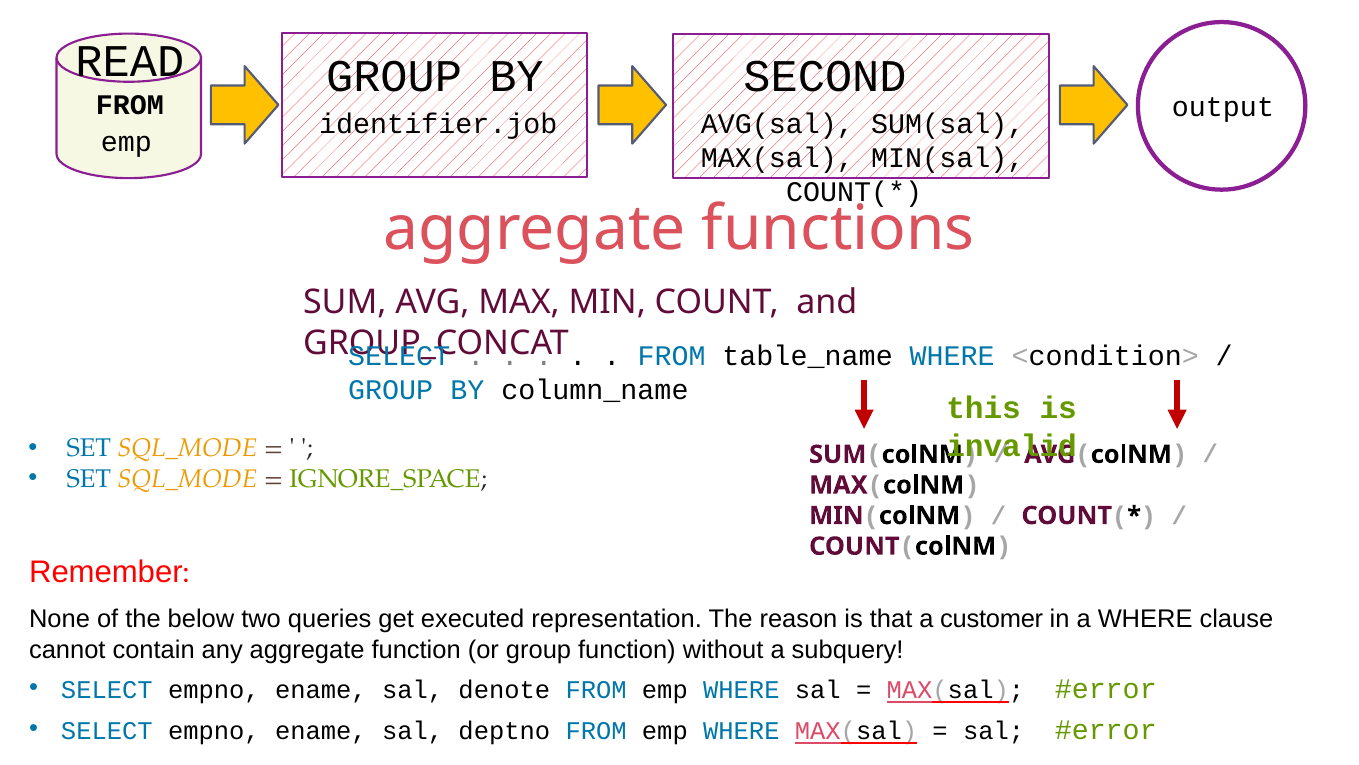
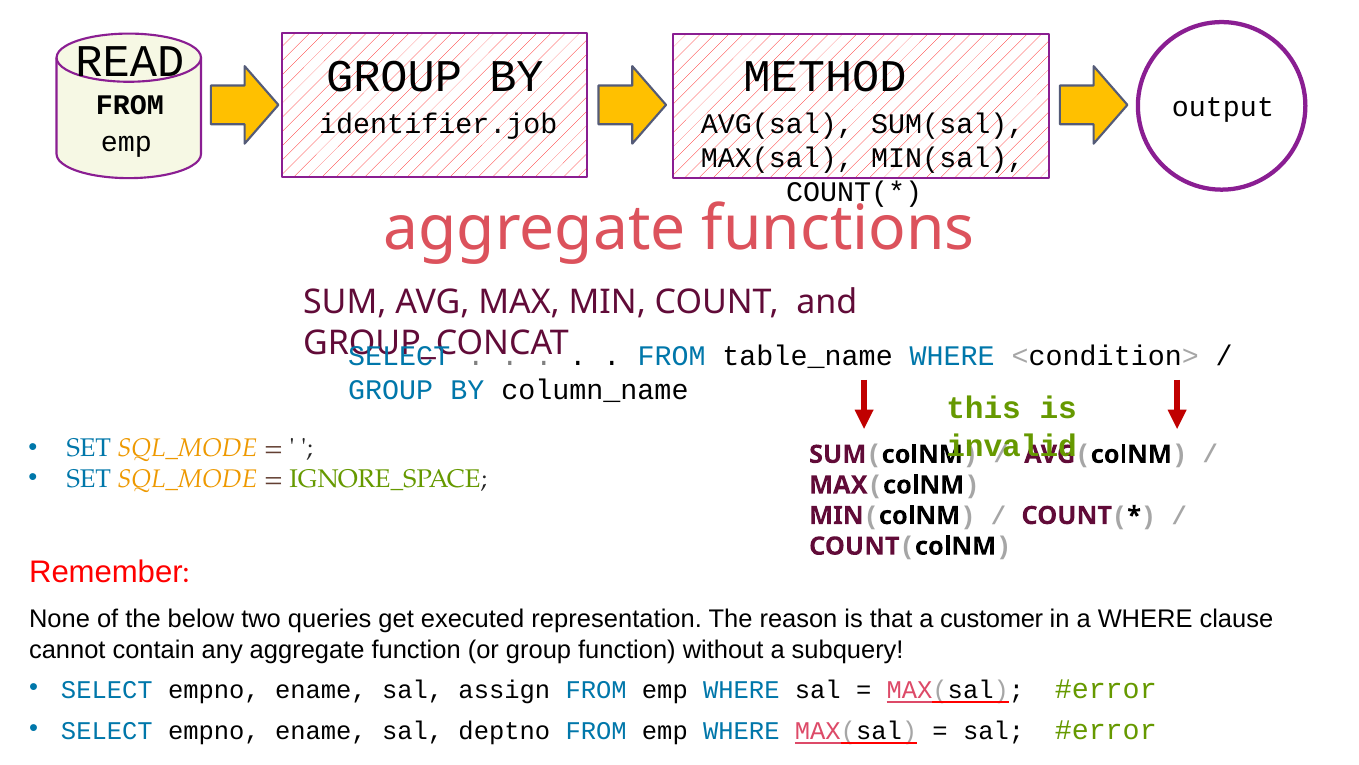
SECOND: SECOND -> METHOD (825, 76)
denote: denote -> assign (504, 689)
